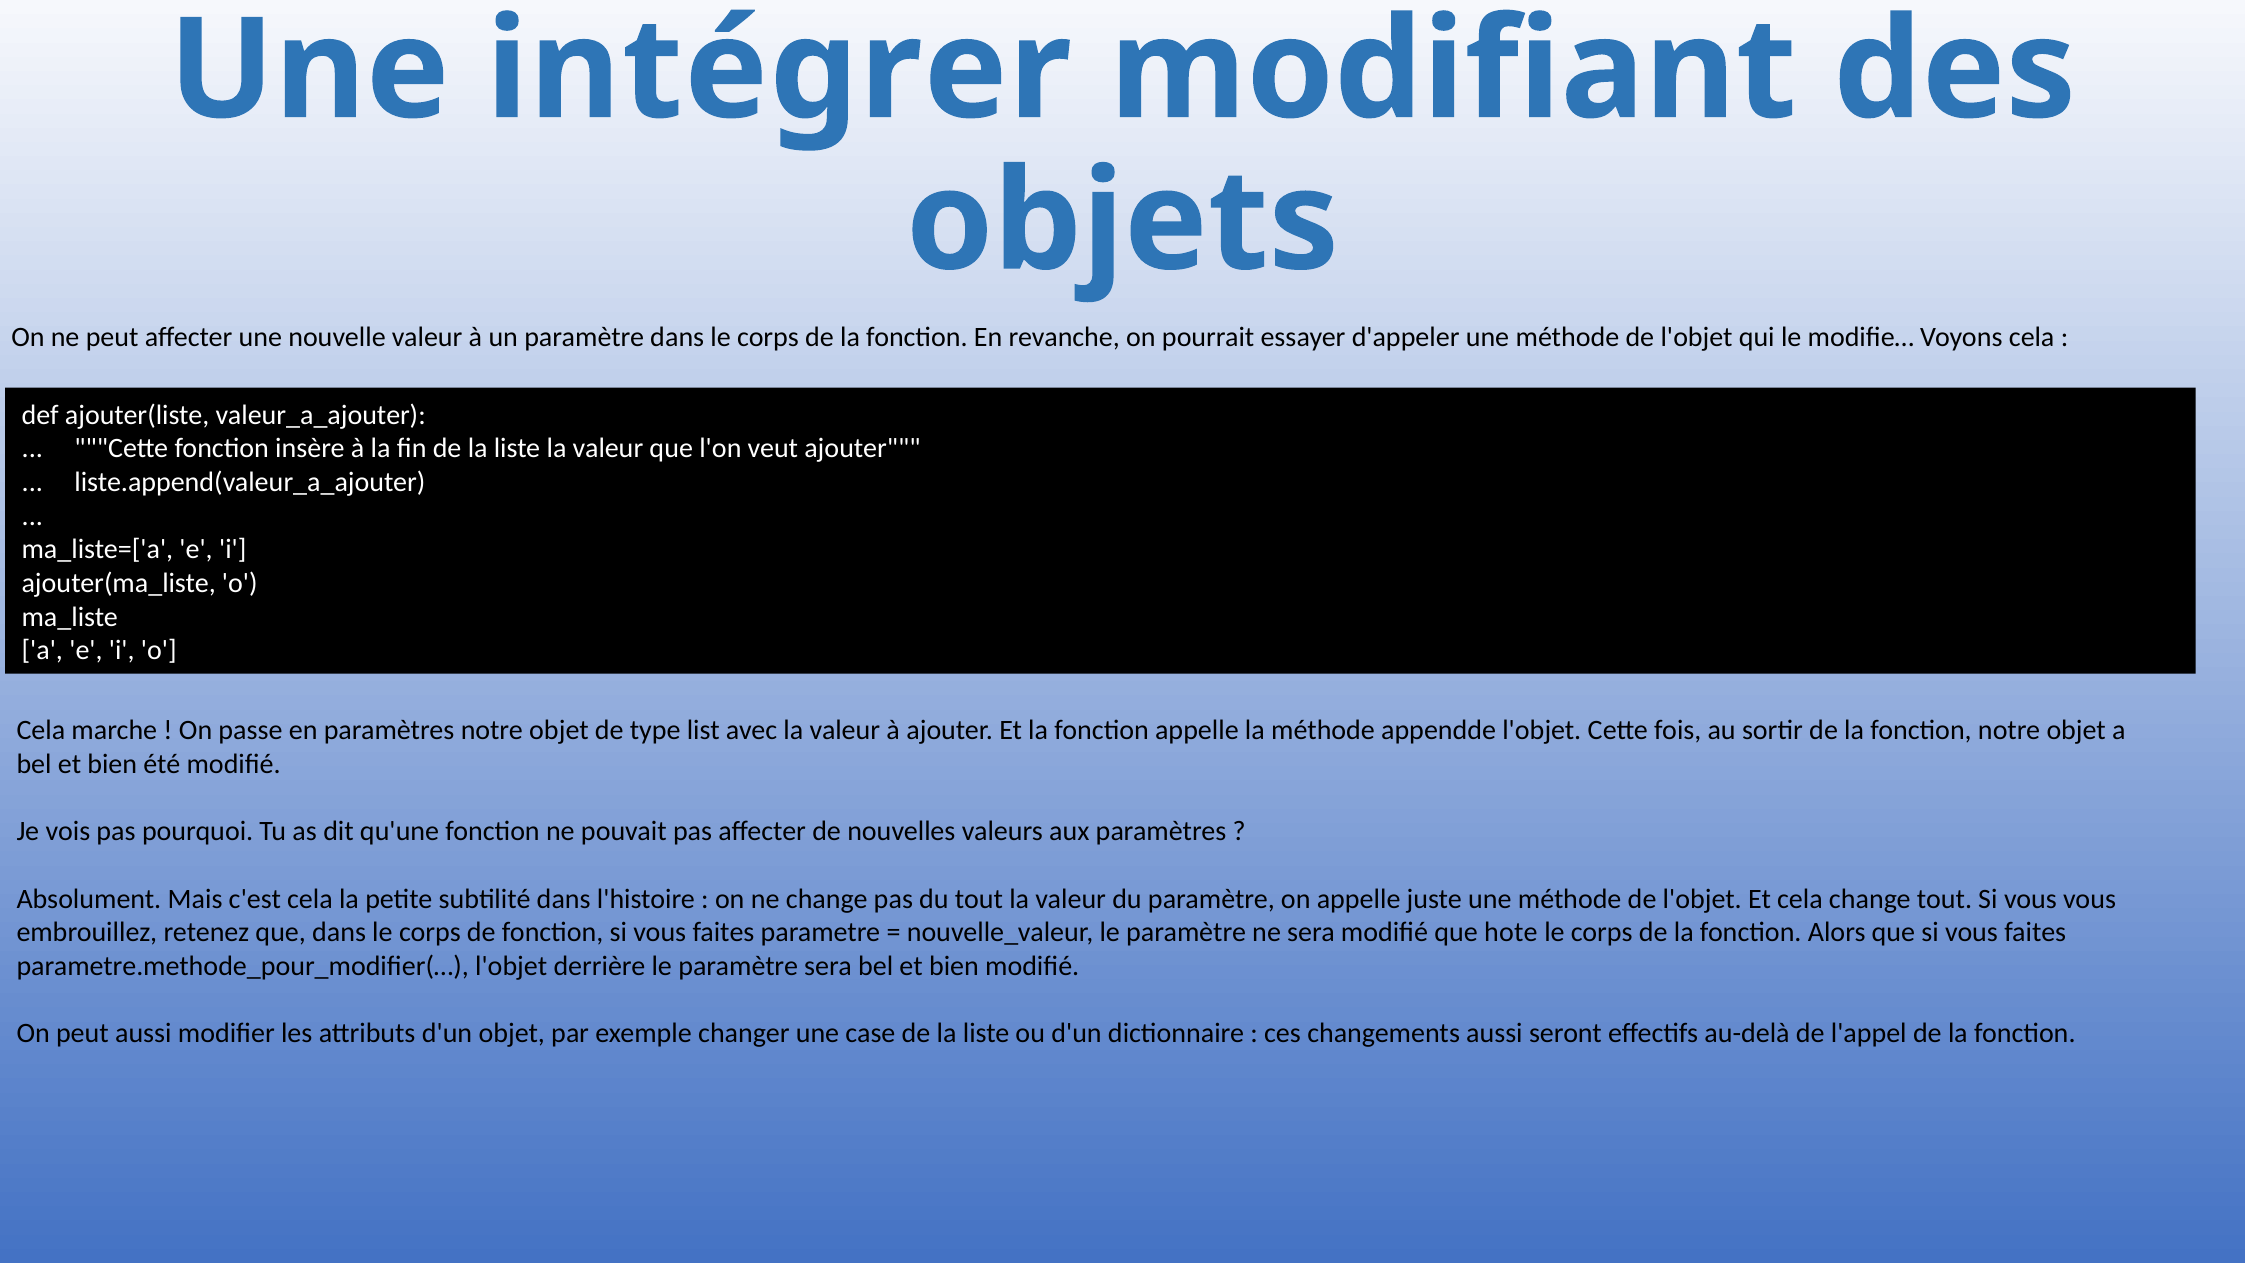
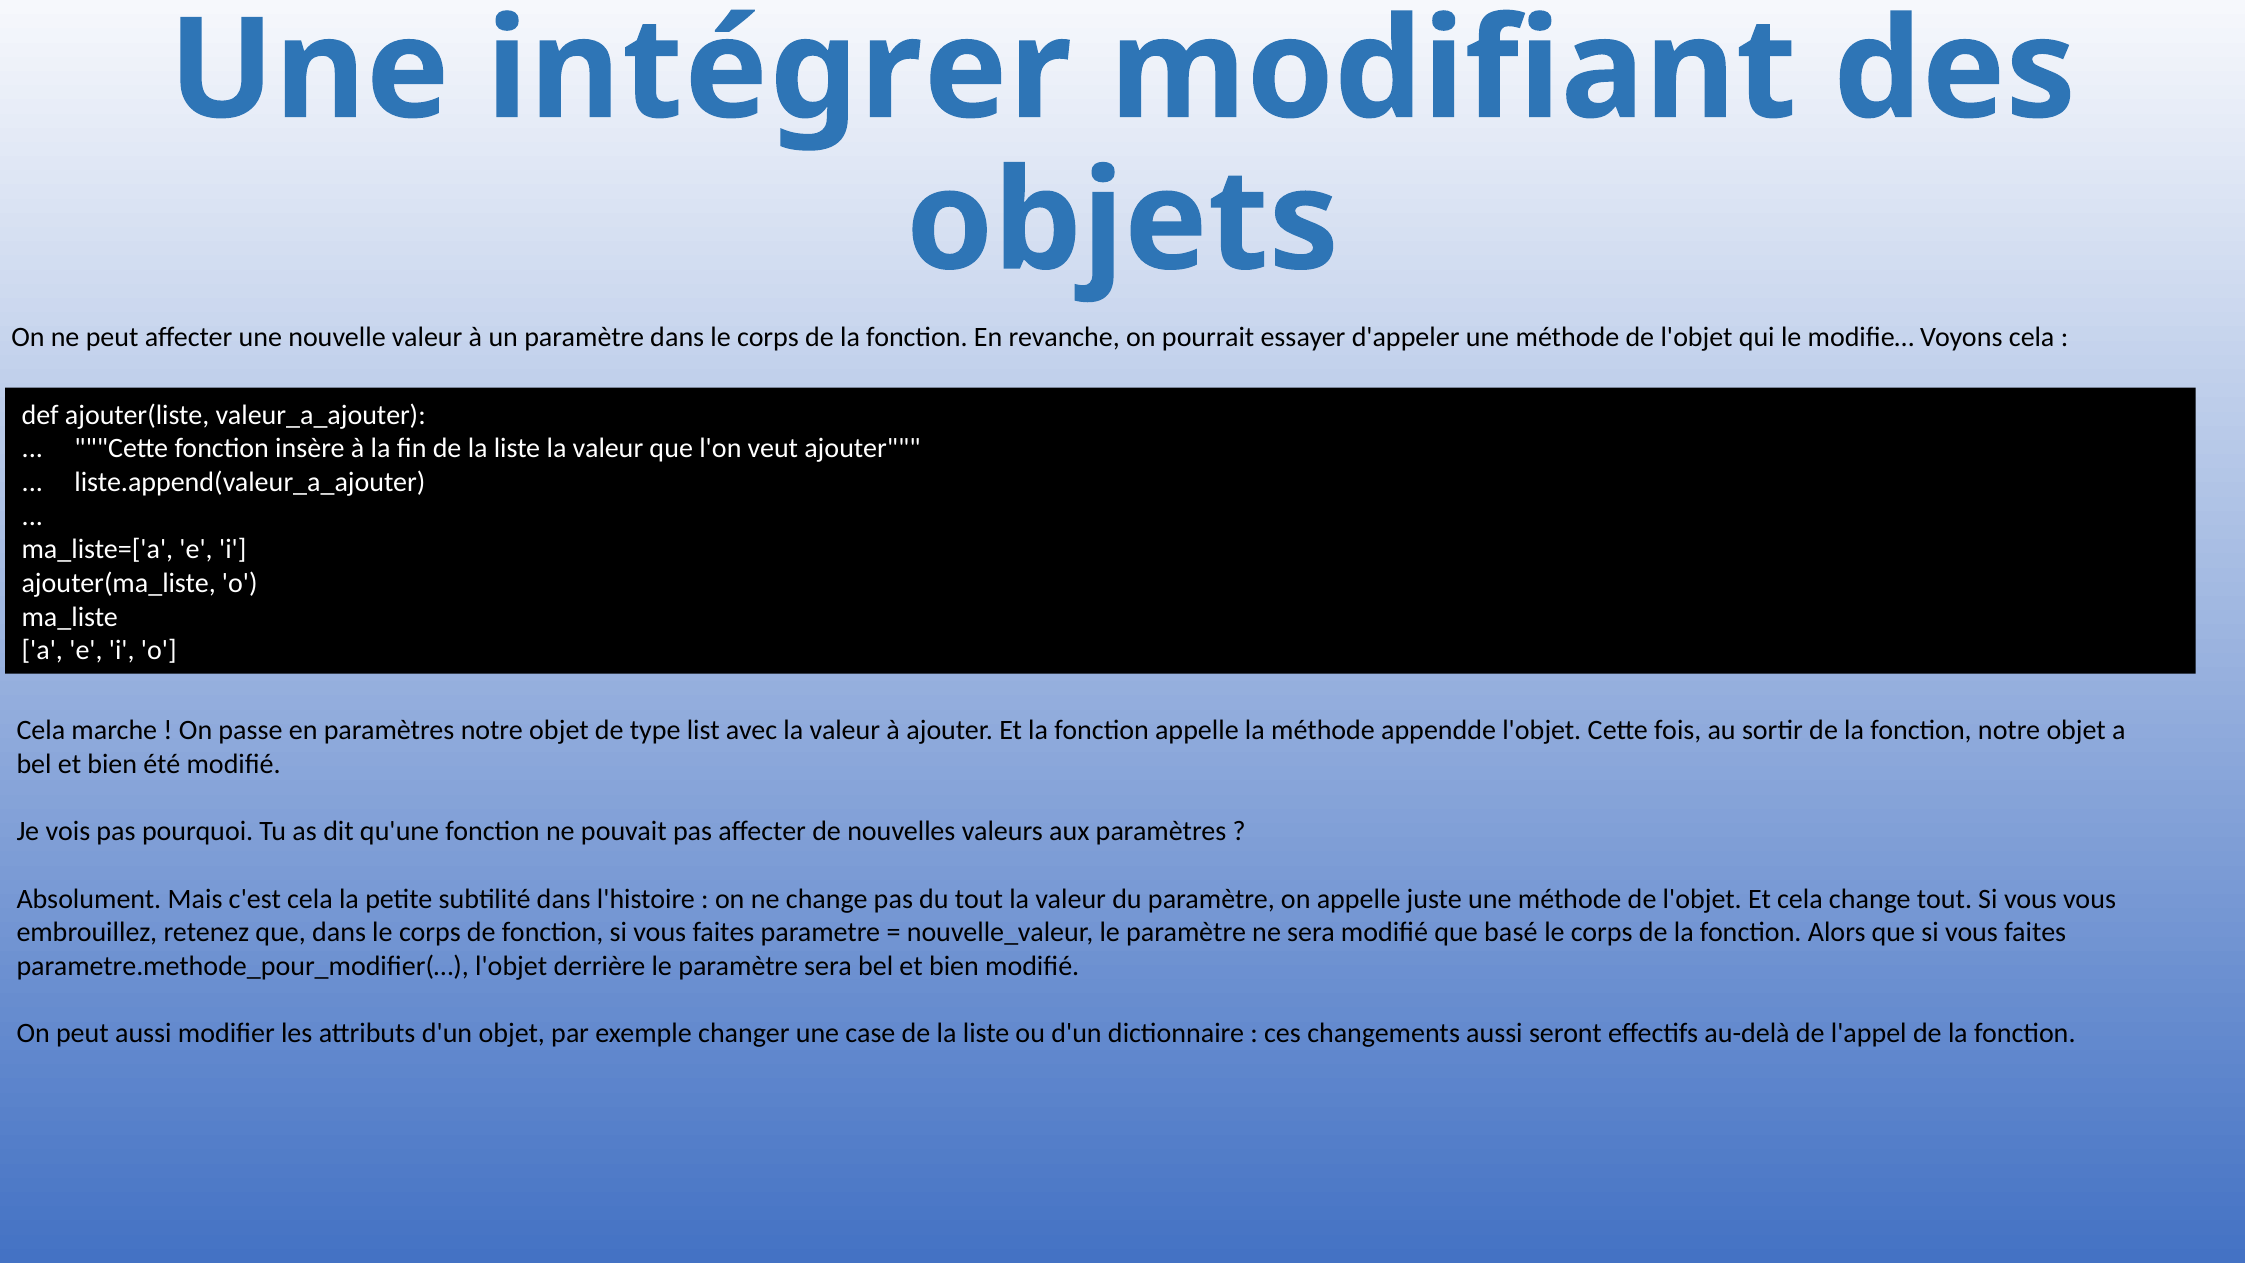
hote: hote -> basé (1511, 933)
